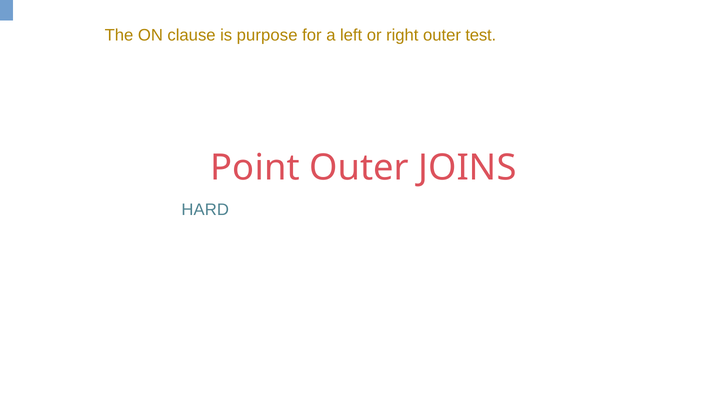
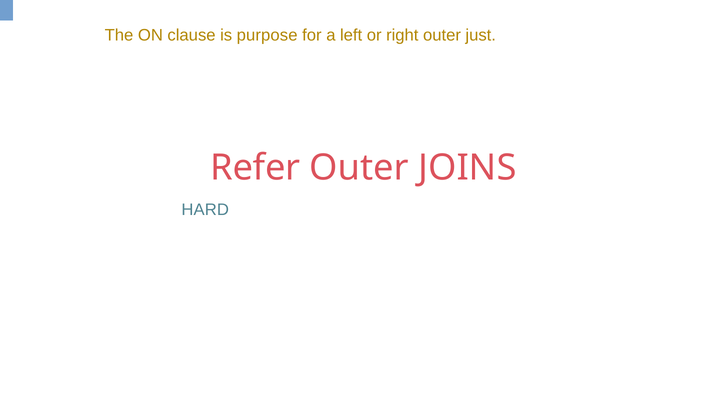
test: test -> just (481, 35)
Point: Point -> Refer (255, 168)
